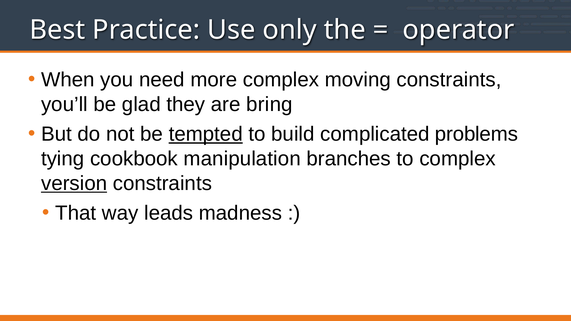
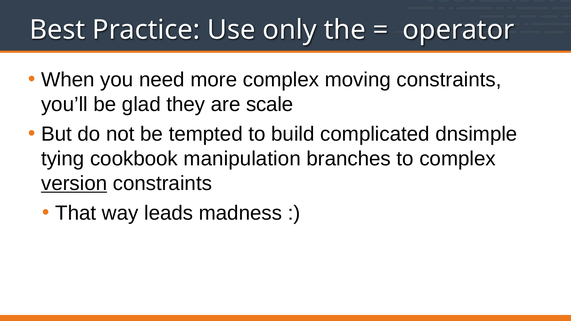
bring: bring -> scale (270, 104)
tempted underline: present -> none (206, 134)
problems: problems -> dnsimple (476, 134)
